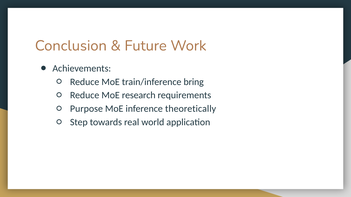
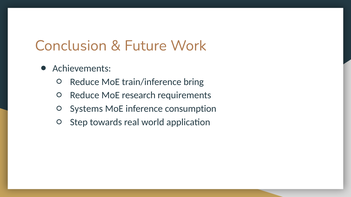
Purpose: Purpose -> Systems (86, 109)
theoretically: theoretically -> consumption (191, 109)
